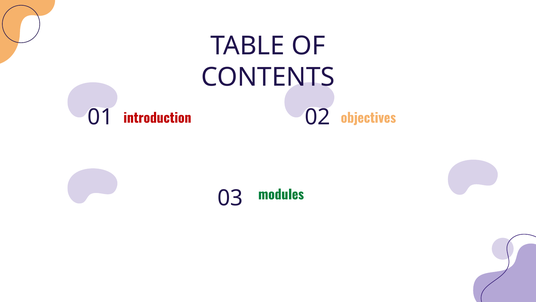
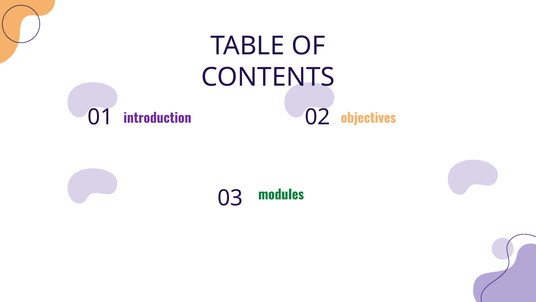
introduction colour: red -> purple (157, 118)
